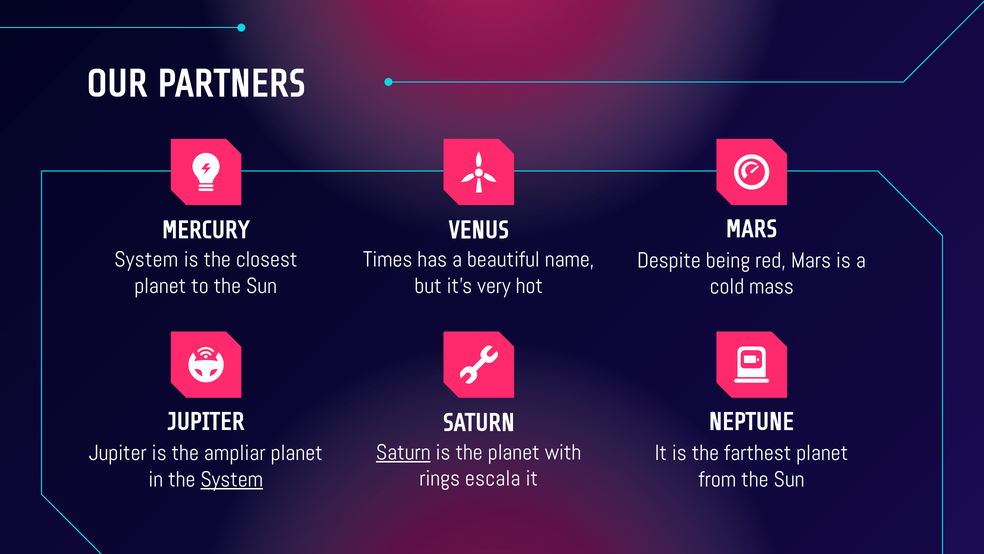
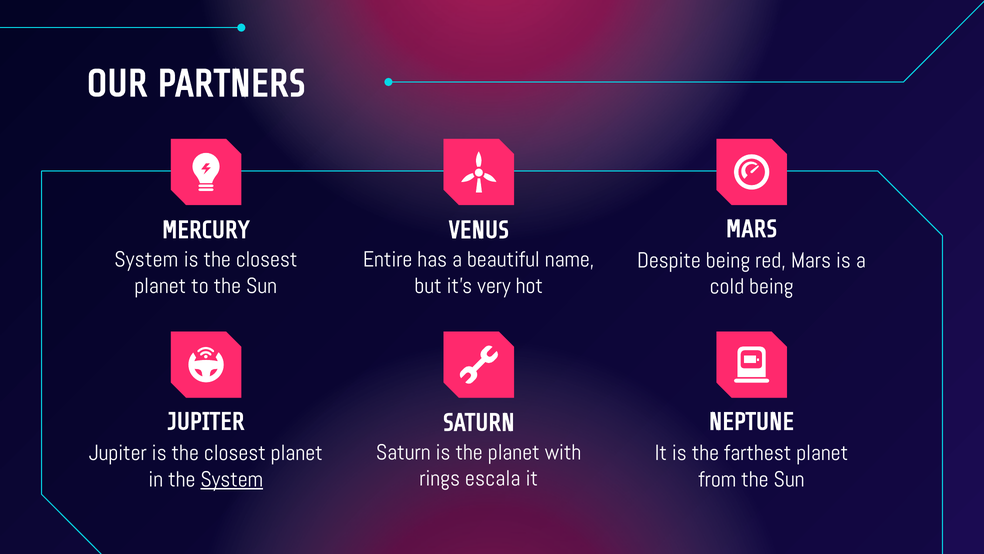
Times: Times -> Entire (388, 260)
cold mass: mass -> being (771, 286)
Saturn underline: present -> none (403, 452)
Jupiter is the ampliar: ampliar -> closest (235, 453)
